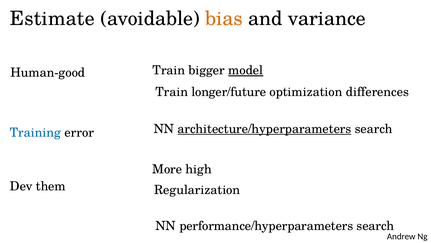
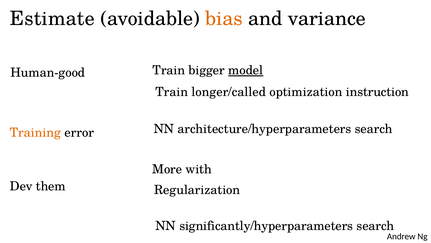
longer/future: longer/future -> longer/called (229, 92)
differences: differences -> instruction (377, 92)
architecture/hyperparameters underline: present -> none (264, 129)
Training colour: blue -> orange (35, 132)
high: high -> with (199, 169)
performance/hyperparameters: performance/hyperparameters -> significantly/hyperparameters (266, 226)
